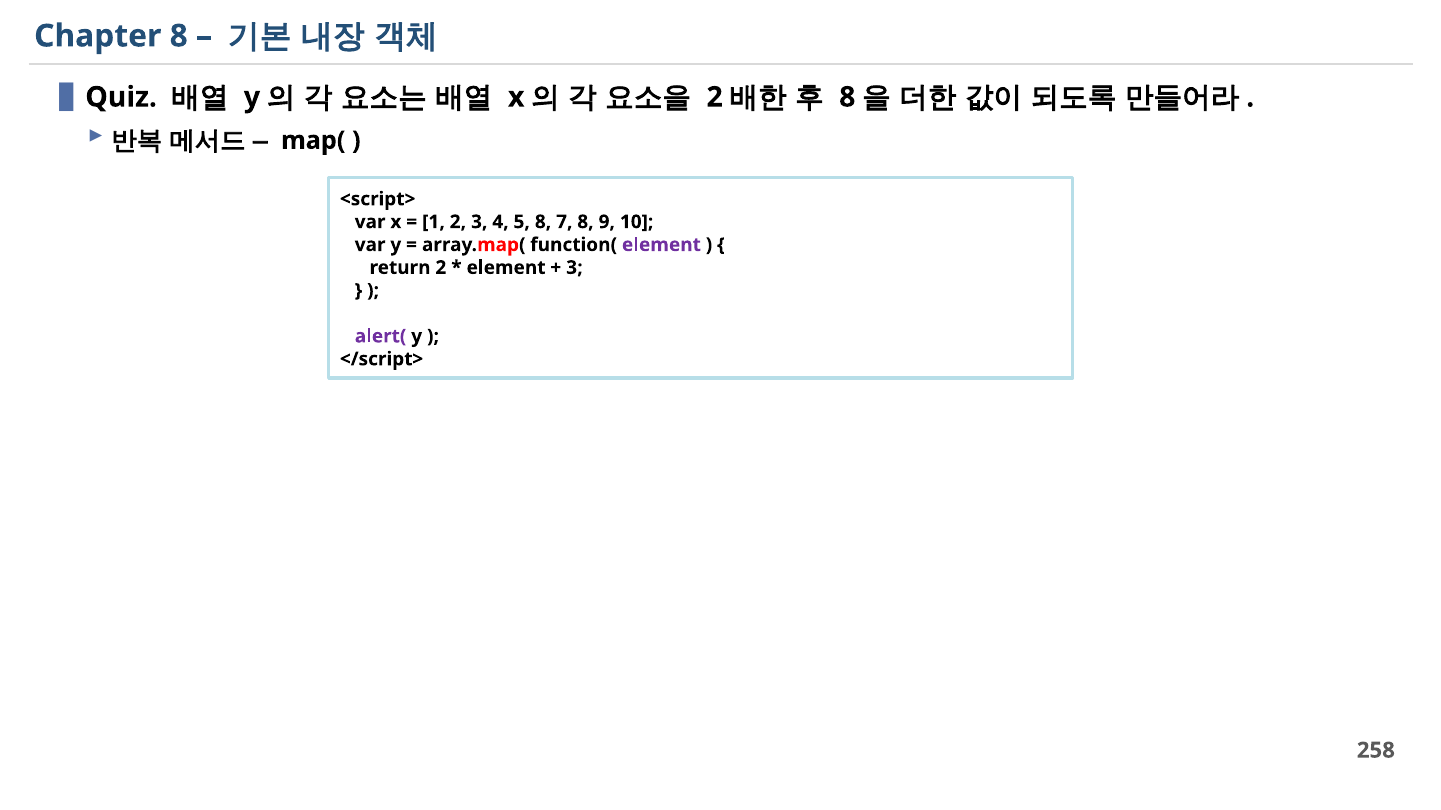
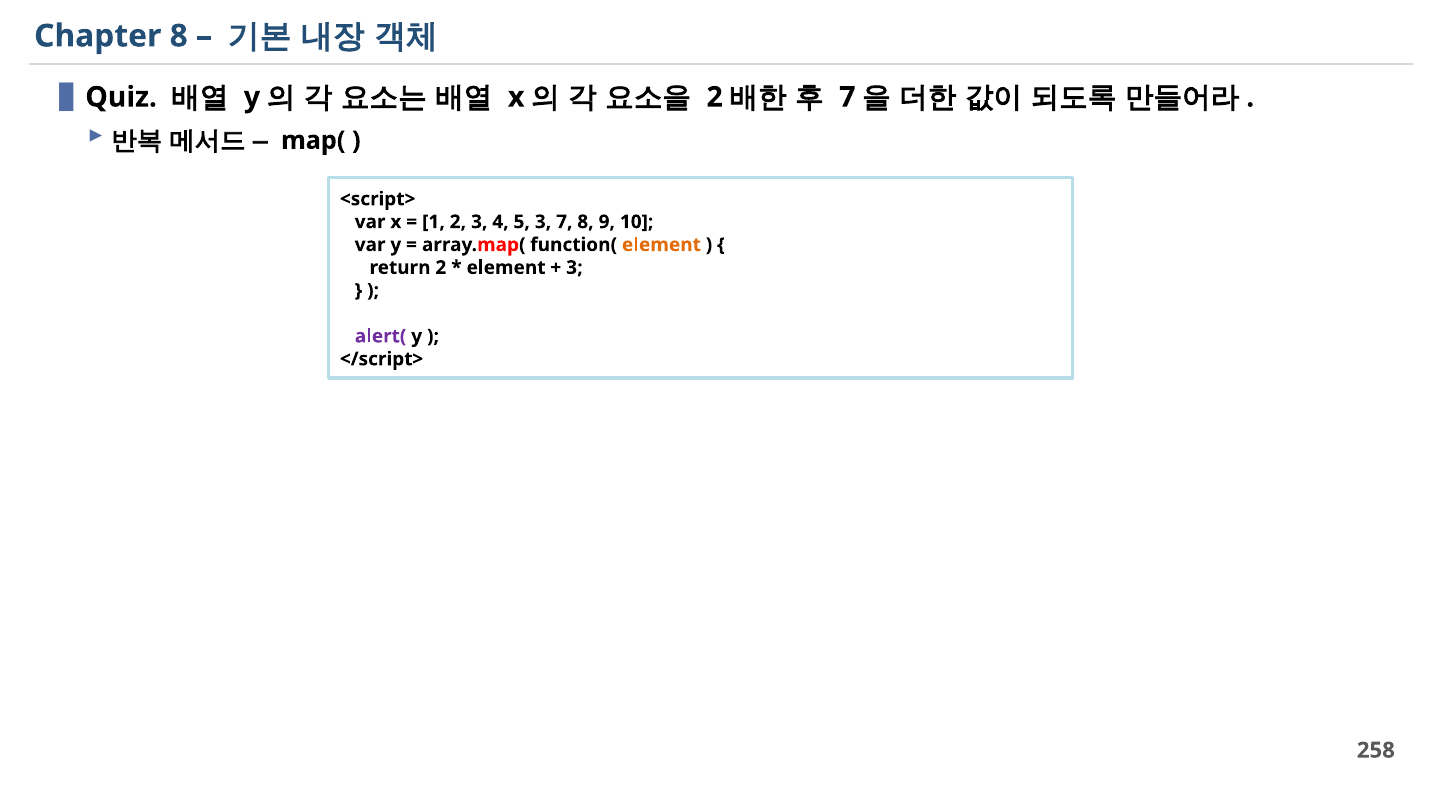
8: 8 -> 7 (847, 97)
5 8: 8 -> 3 (543, 222)
element colour: purple -> orange (661, 245)
